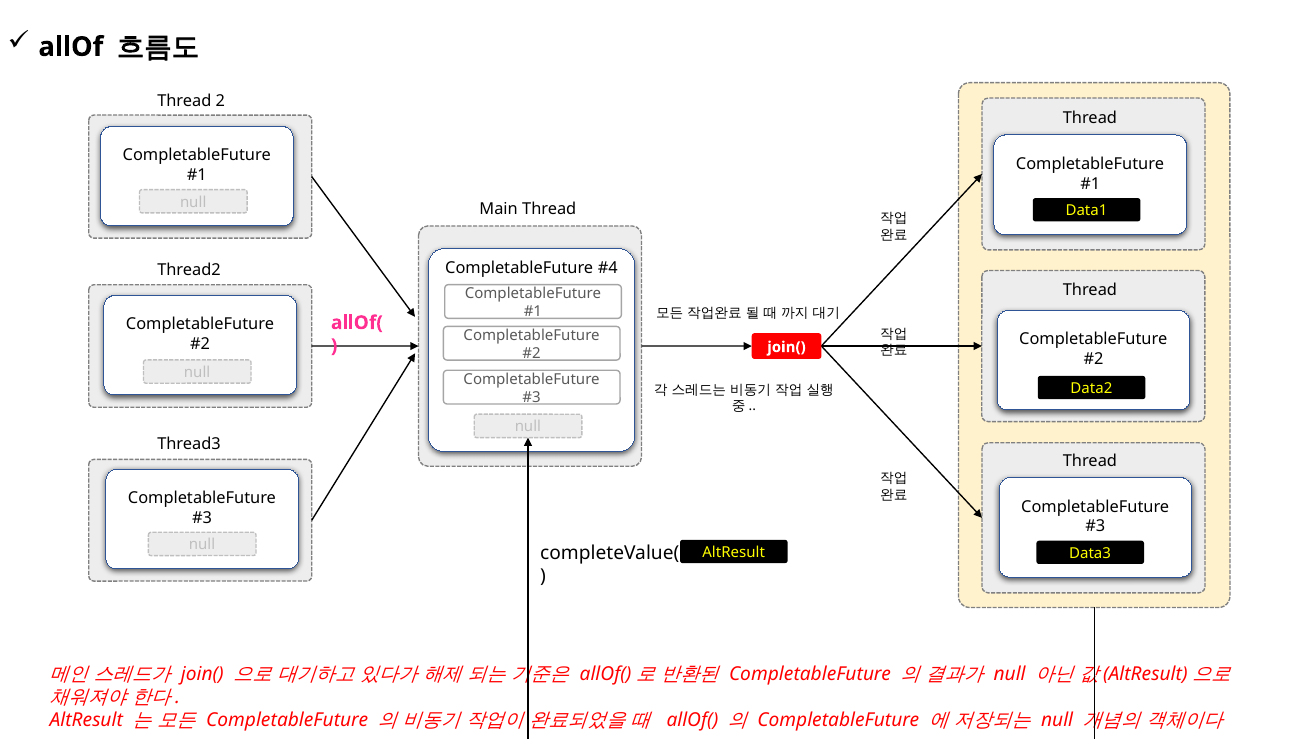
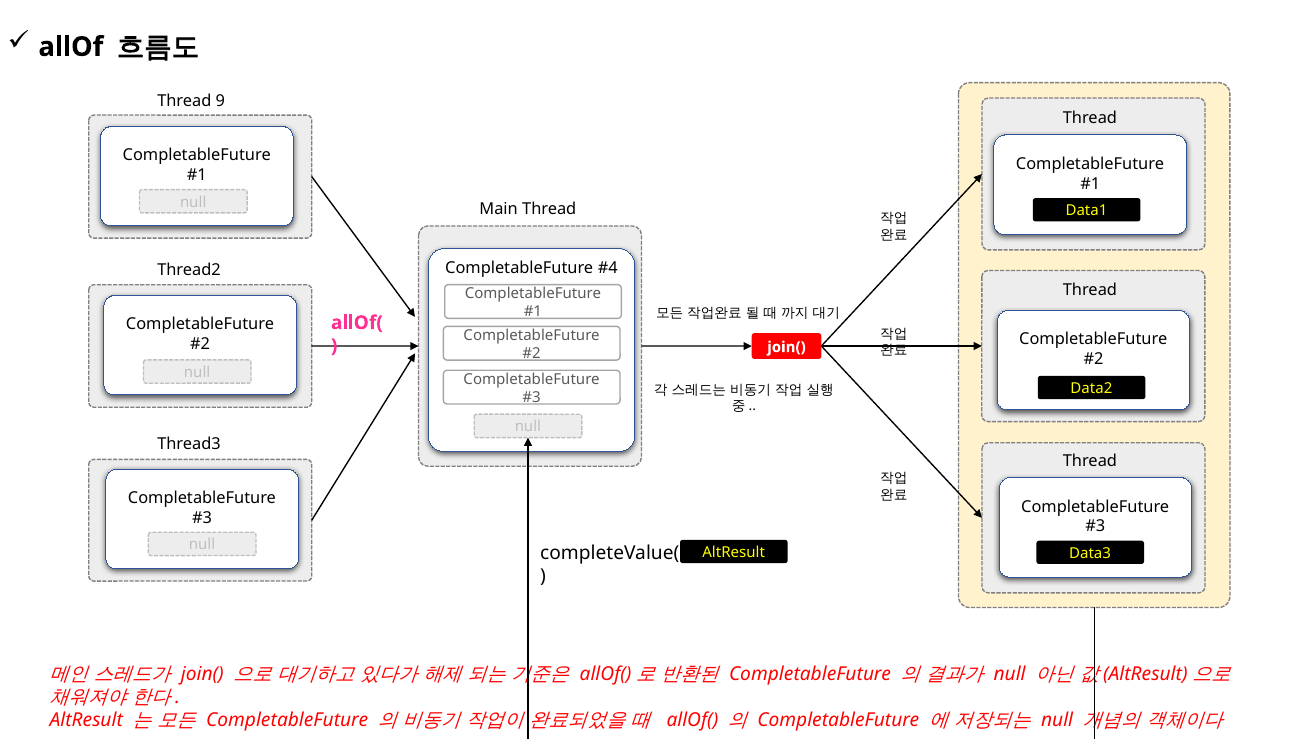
2: 2 -> 9 (220, 101)
